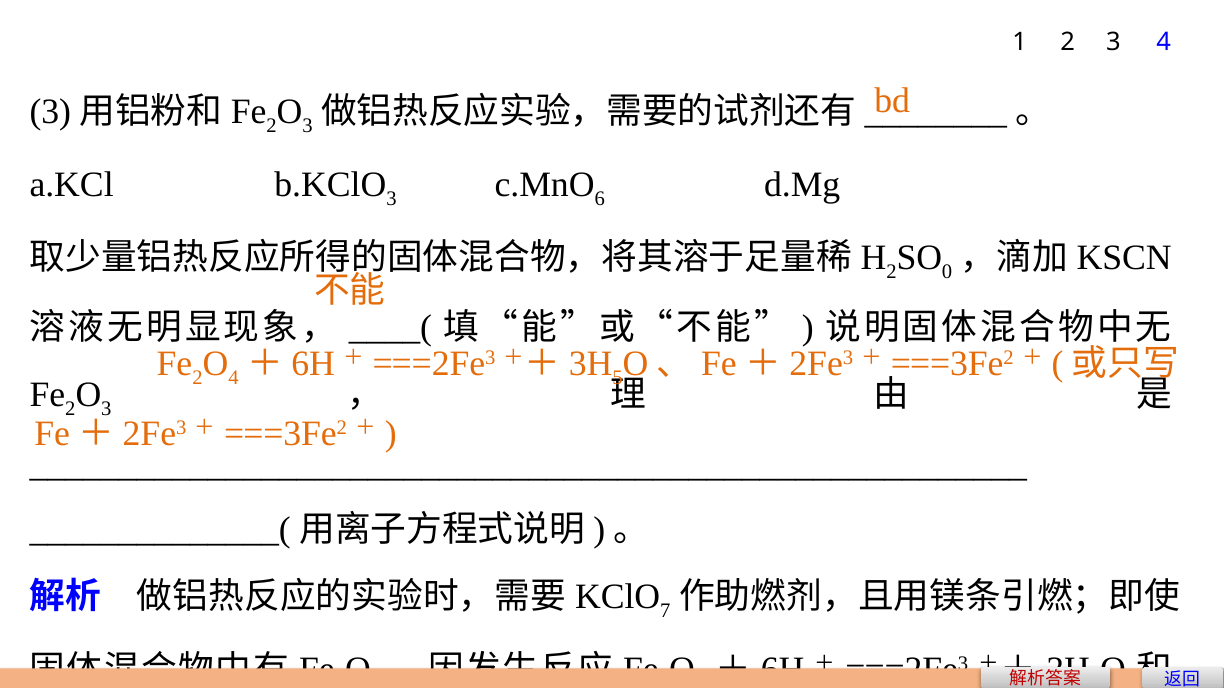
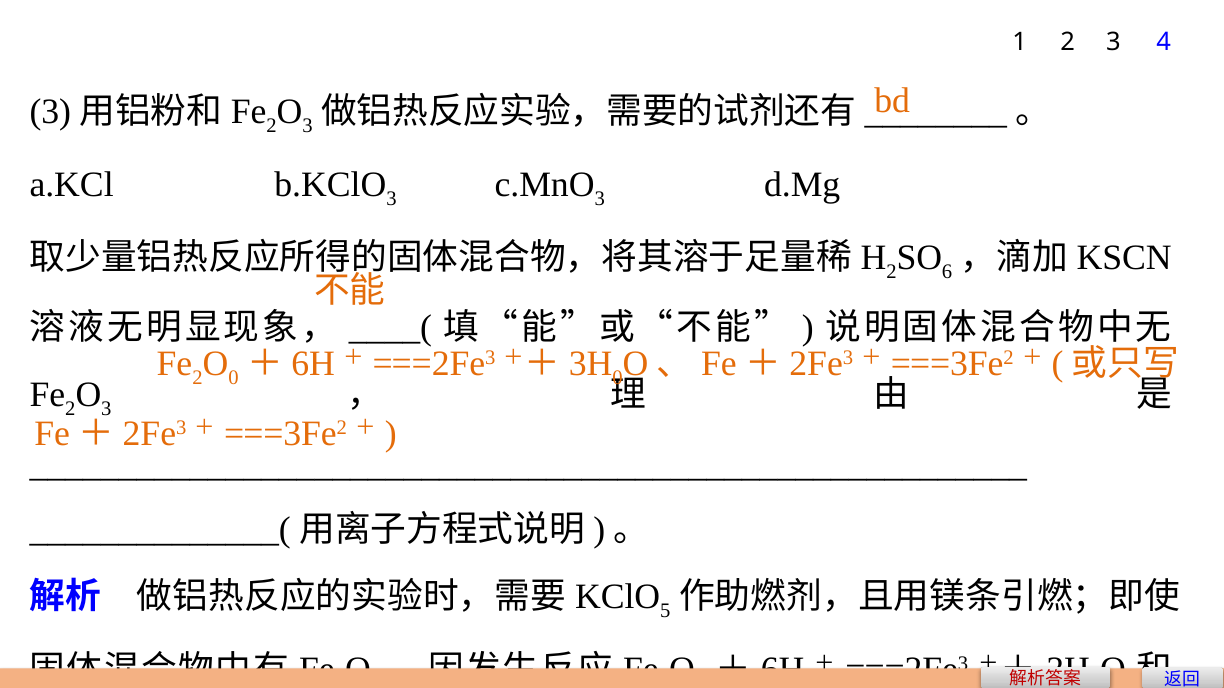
6: 6 -> 3 (600, 199)
0: 0 -> 6 (947, 272)
4: 4 -> 0 (234, 378)
5: 5 -> 0 (617, 378)
7: 7 -> 5 (665, 611)
